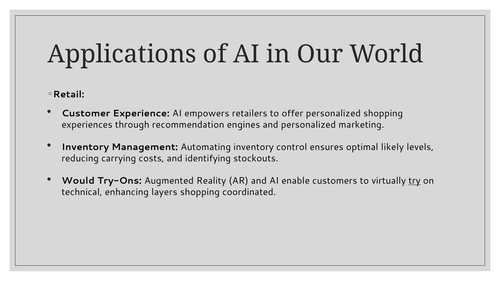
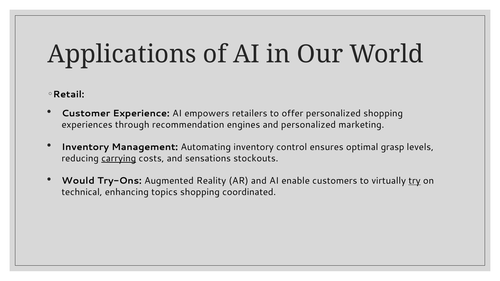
likely: likely -> grasp (393, 147)
carrying underline: none -> present (119, 158)
identifying: identifying -> sensations (208, 158)
layers: layers -> topics (164, 192)
